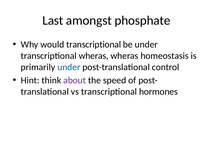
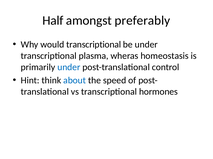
Last: Last -> Half (53, 21)
phosphate: phosphate -> preferably (142, 21)
transcriptional wheras: wheras -> plasma (94, 56)
about colour: purple -> blue (75, 81)
